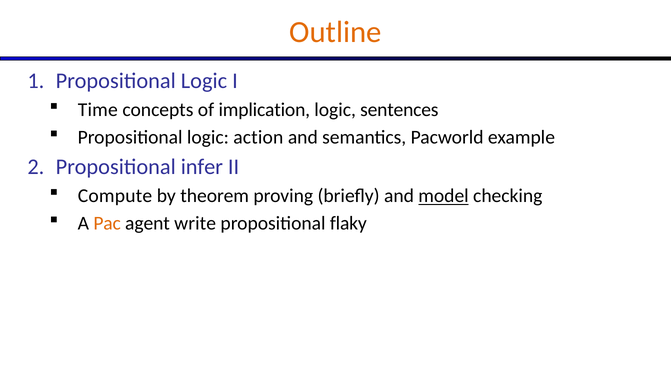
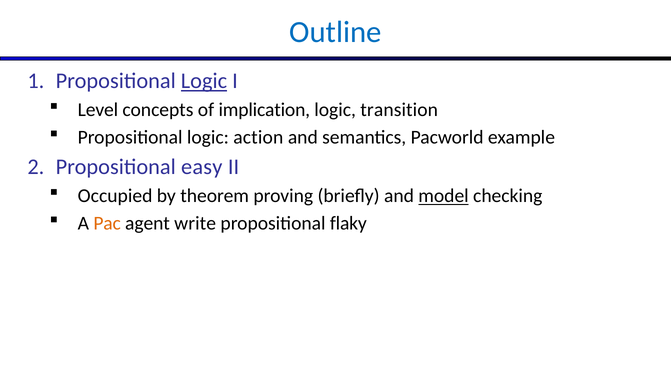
Outline colour: orange -> blue (335, 32)
Logic underline: none -> present (204, 81)
Time: Time -> Level (98, 110)
sentences: sentences -> transition (399, 110)
infer: infer -> easy (202, 167)
Compute: Compute -> Occupied (115, 196)
